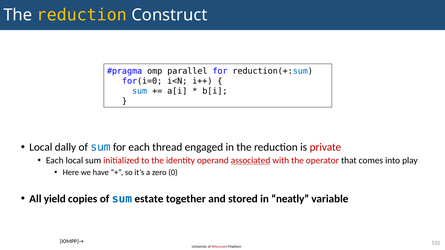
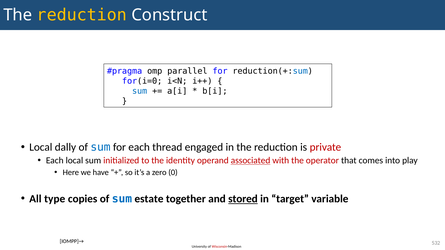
yield: yield -> type (55, 199)
stored underline: none -> present (243, 199)
neatly: neatly -> target (290, 199)
